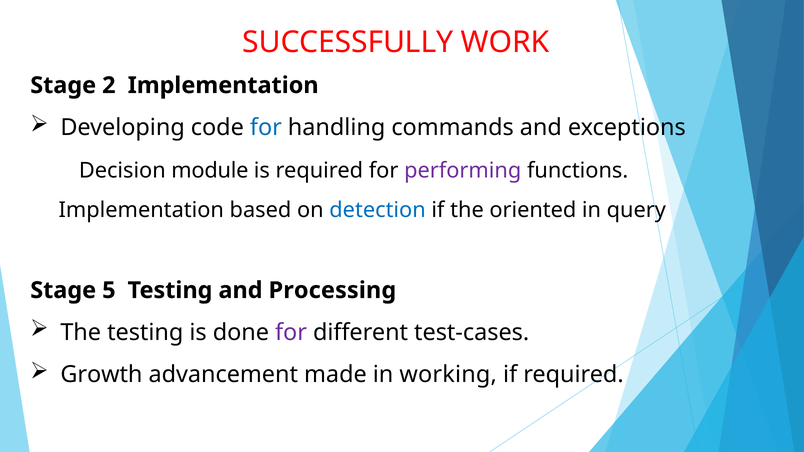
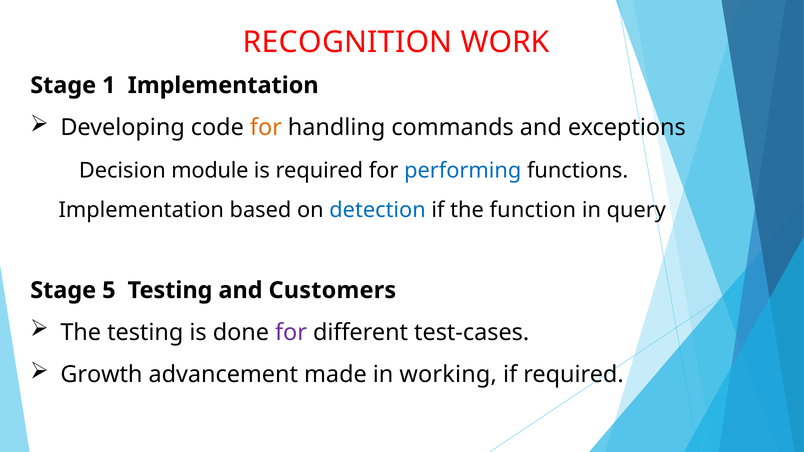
SUCCESSFULLY: SUCCESSFULLY -> RECOGNITION (348, 42)
2: 2 -> 1 (109, 85)
for colour: blue -> orange (266, 128)
performing colour: purple -> blue (463, 170)
oriented: oriented -> function (533, 210)
Processing: Processing -> Customers (332, 290)
